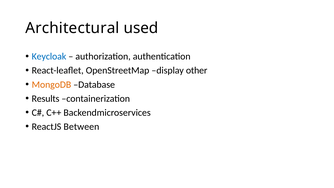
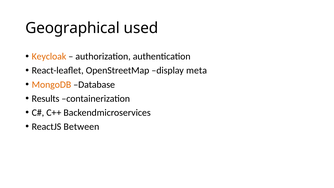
Architectural: Architectural -> Geographical (73, 28)
Keycloak colour: blue -> orange (49, 56)
other: other -> meta (197, 70)
